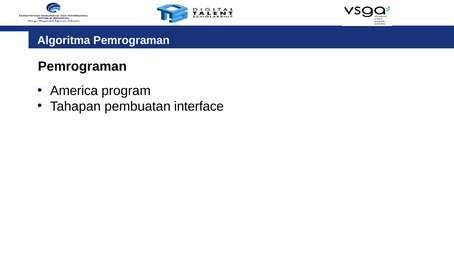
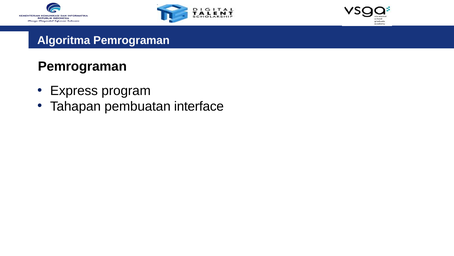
America: America -> Express (74, 91)
